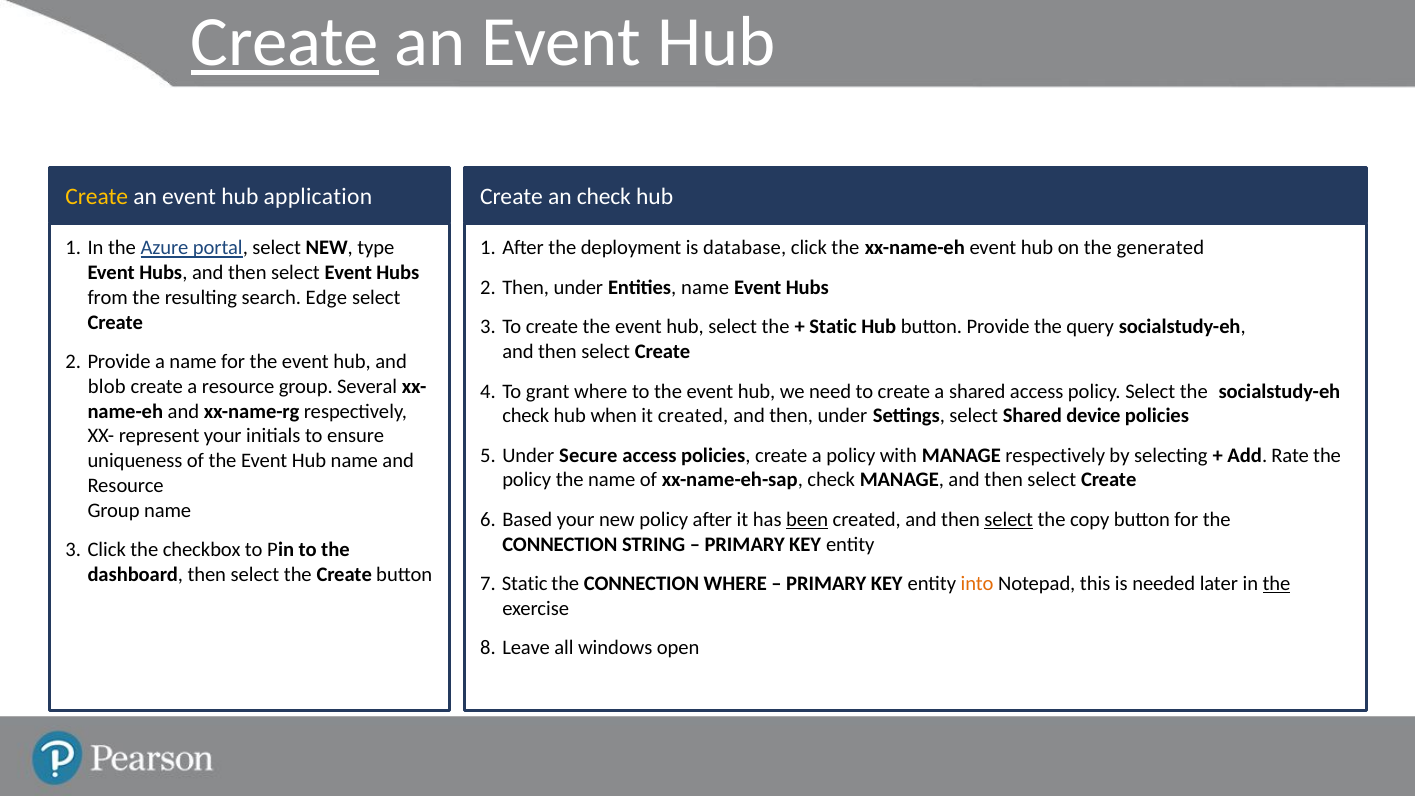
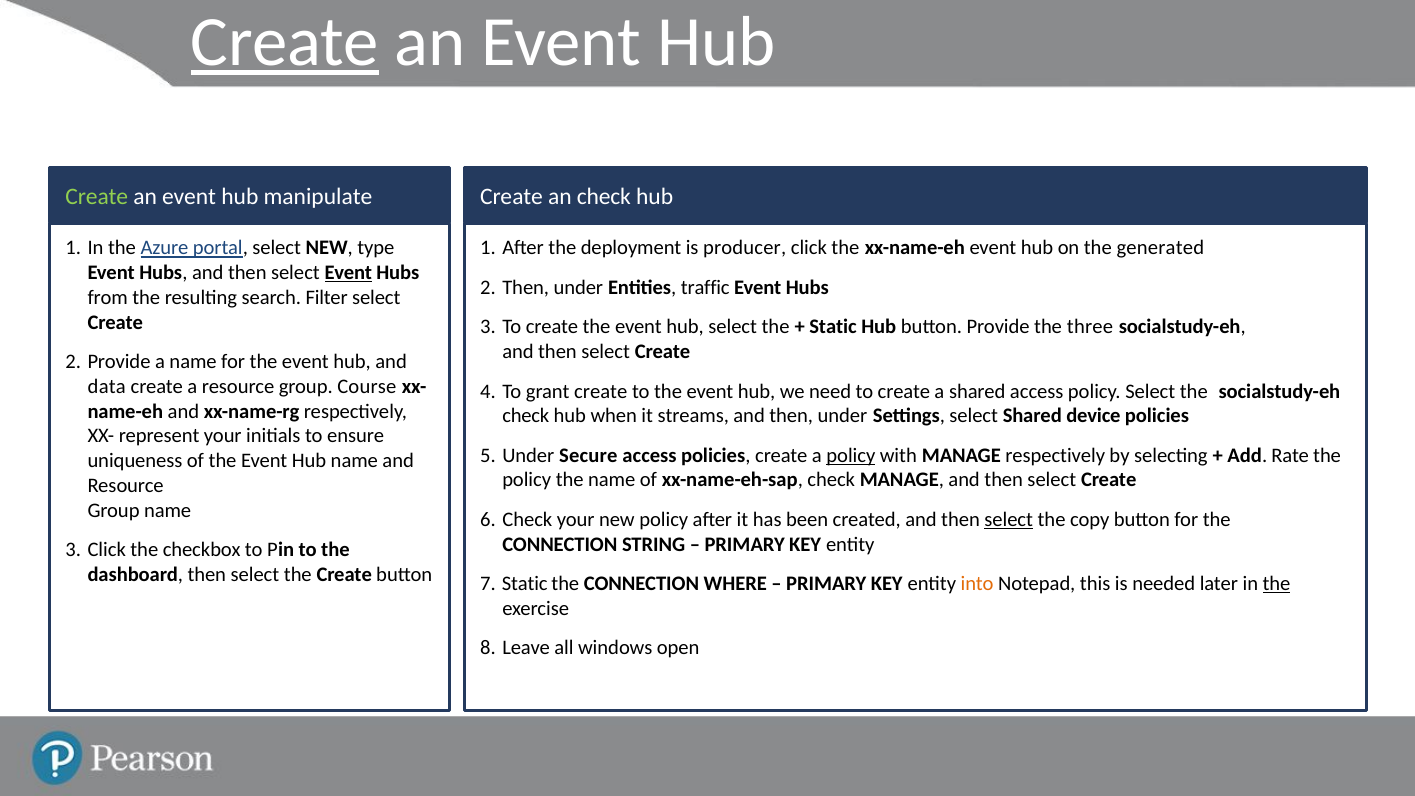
Create colour: yellow -> light green (97, 196)
application: application -> manipulate (318, 196)
database: database -> producer (745, 248)
Event underline: none -> present (348, 273)
Entities name: name -> traffic (705, 287)
Edge: Edge -> Filter (327, 298)
query: query -> three (1090, 327)
blob: blob -> data (107, 387)
Several: Several -> Course (367, 387)
grant where: where -> create (601, 391)
it created: created -> streams (693, 416)
policy underline: none -> present (851, 455)
Based: Based -> Check (527, 520)
been underline: present -> none (807, 520)
